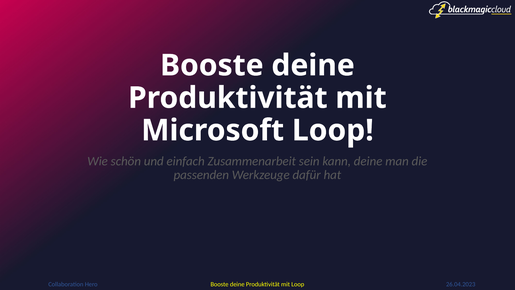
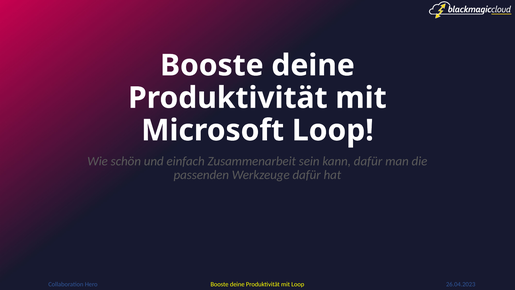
kann deine: deine -> dafür (368, 161)
